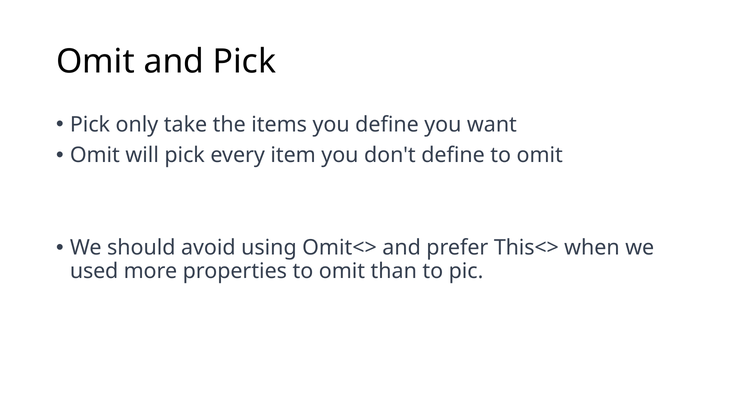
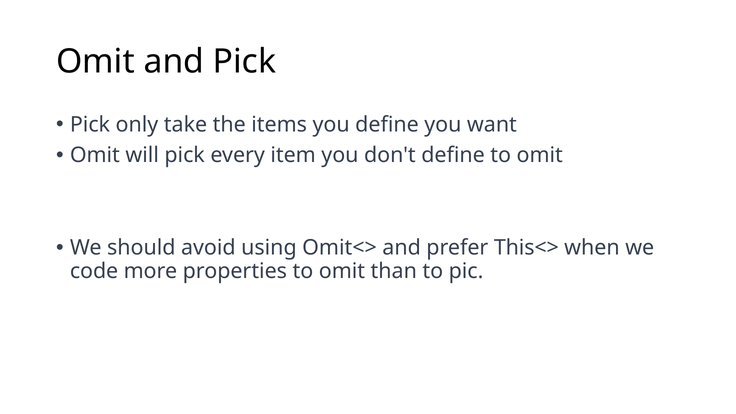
used: used -> code (94, 271)
